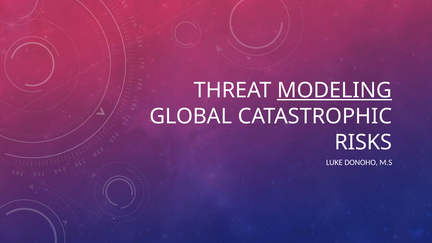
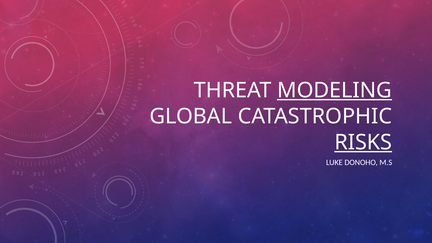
RISKS underline: none -> present (363, 142)
